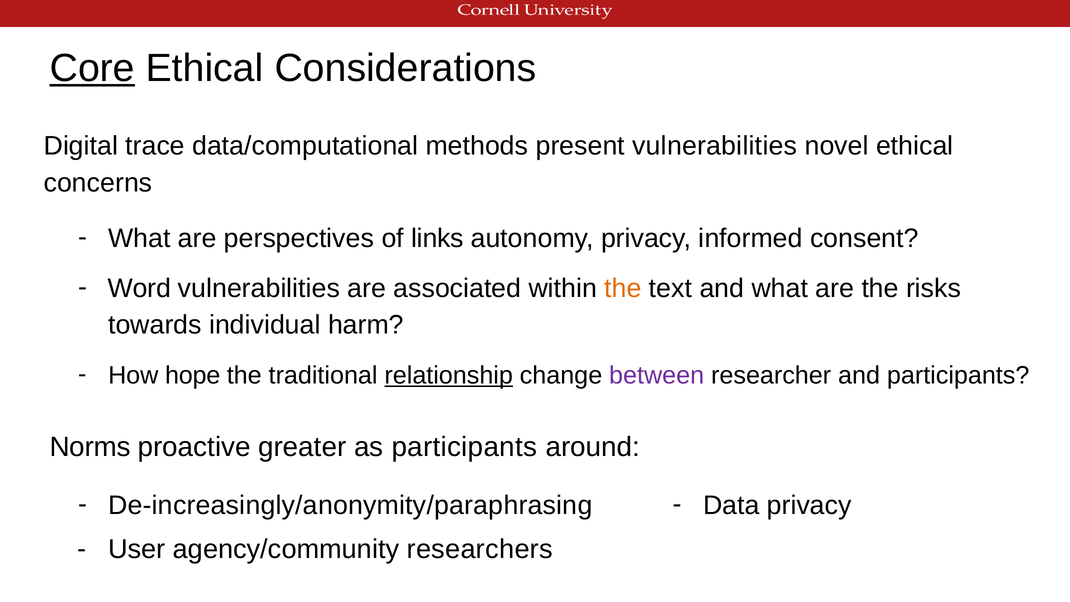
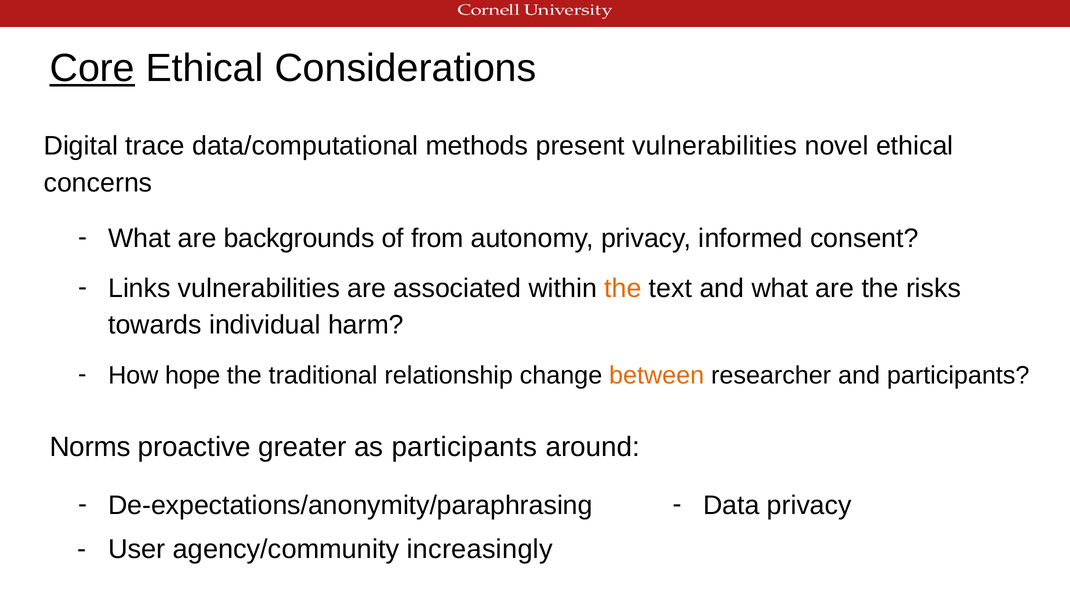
perspectives: perspectives -> backgrounds (299, 238)
links: links -> from (437, 238)
Word: Word -> Links (139, 288)
relationship underline: present -> none (449, 375)
between colour: purple -> orange (657, 375)
De-increasingly/anonymity/paraphrasing: De-increasingly/anonymity/paraphrasing -> De-expectations/anonymity/paraphrasing (350, 505)
researchers: researchers -> increasingly (480, 549)
